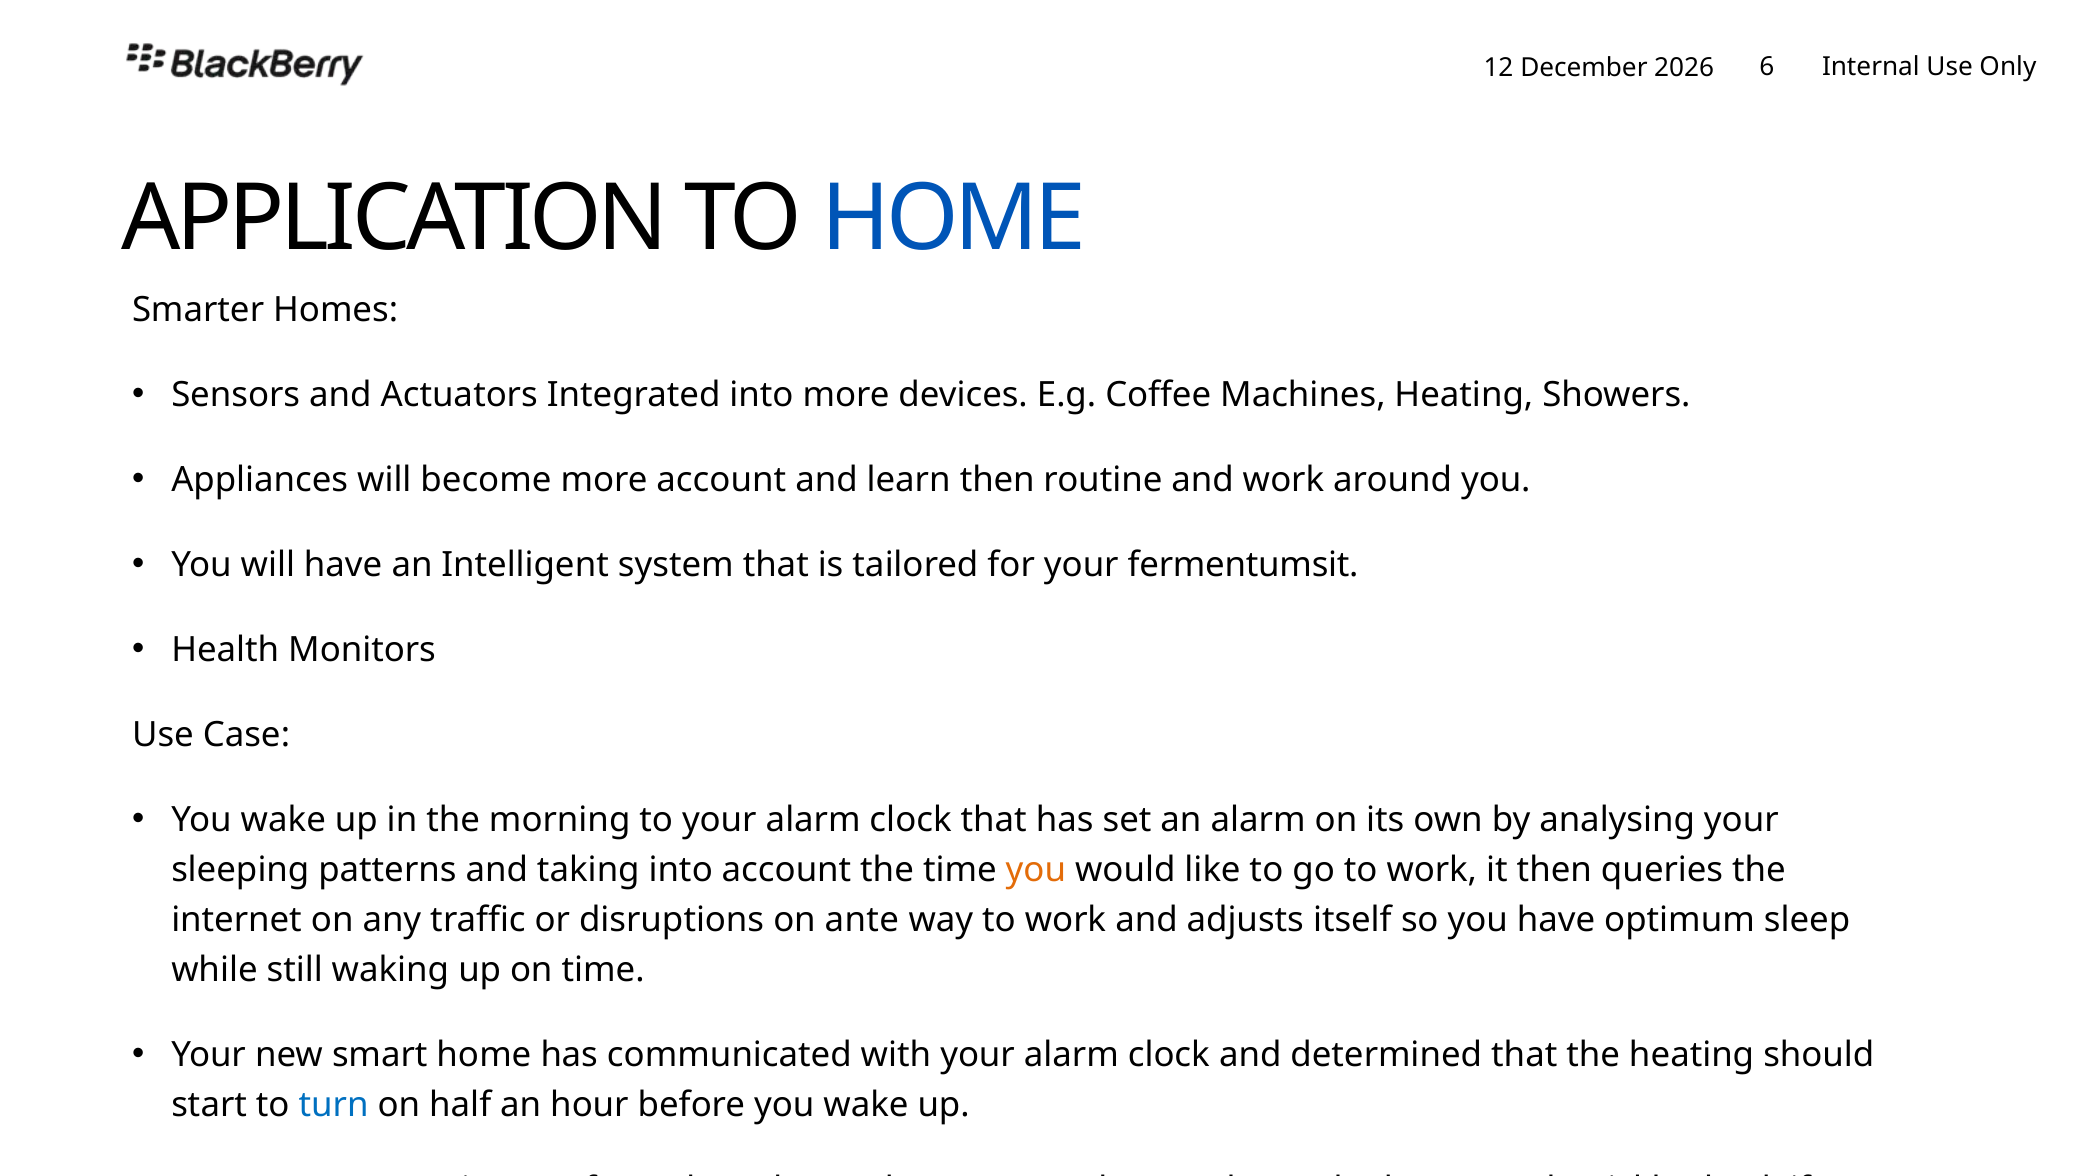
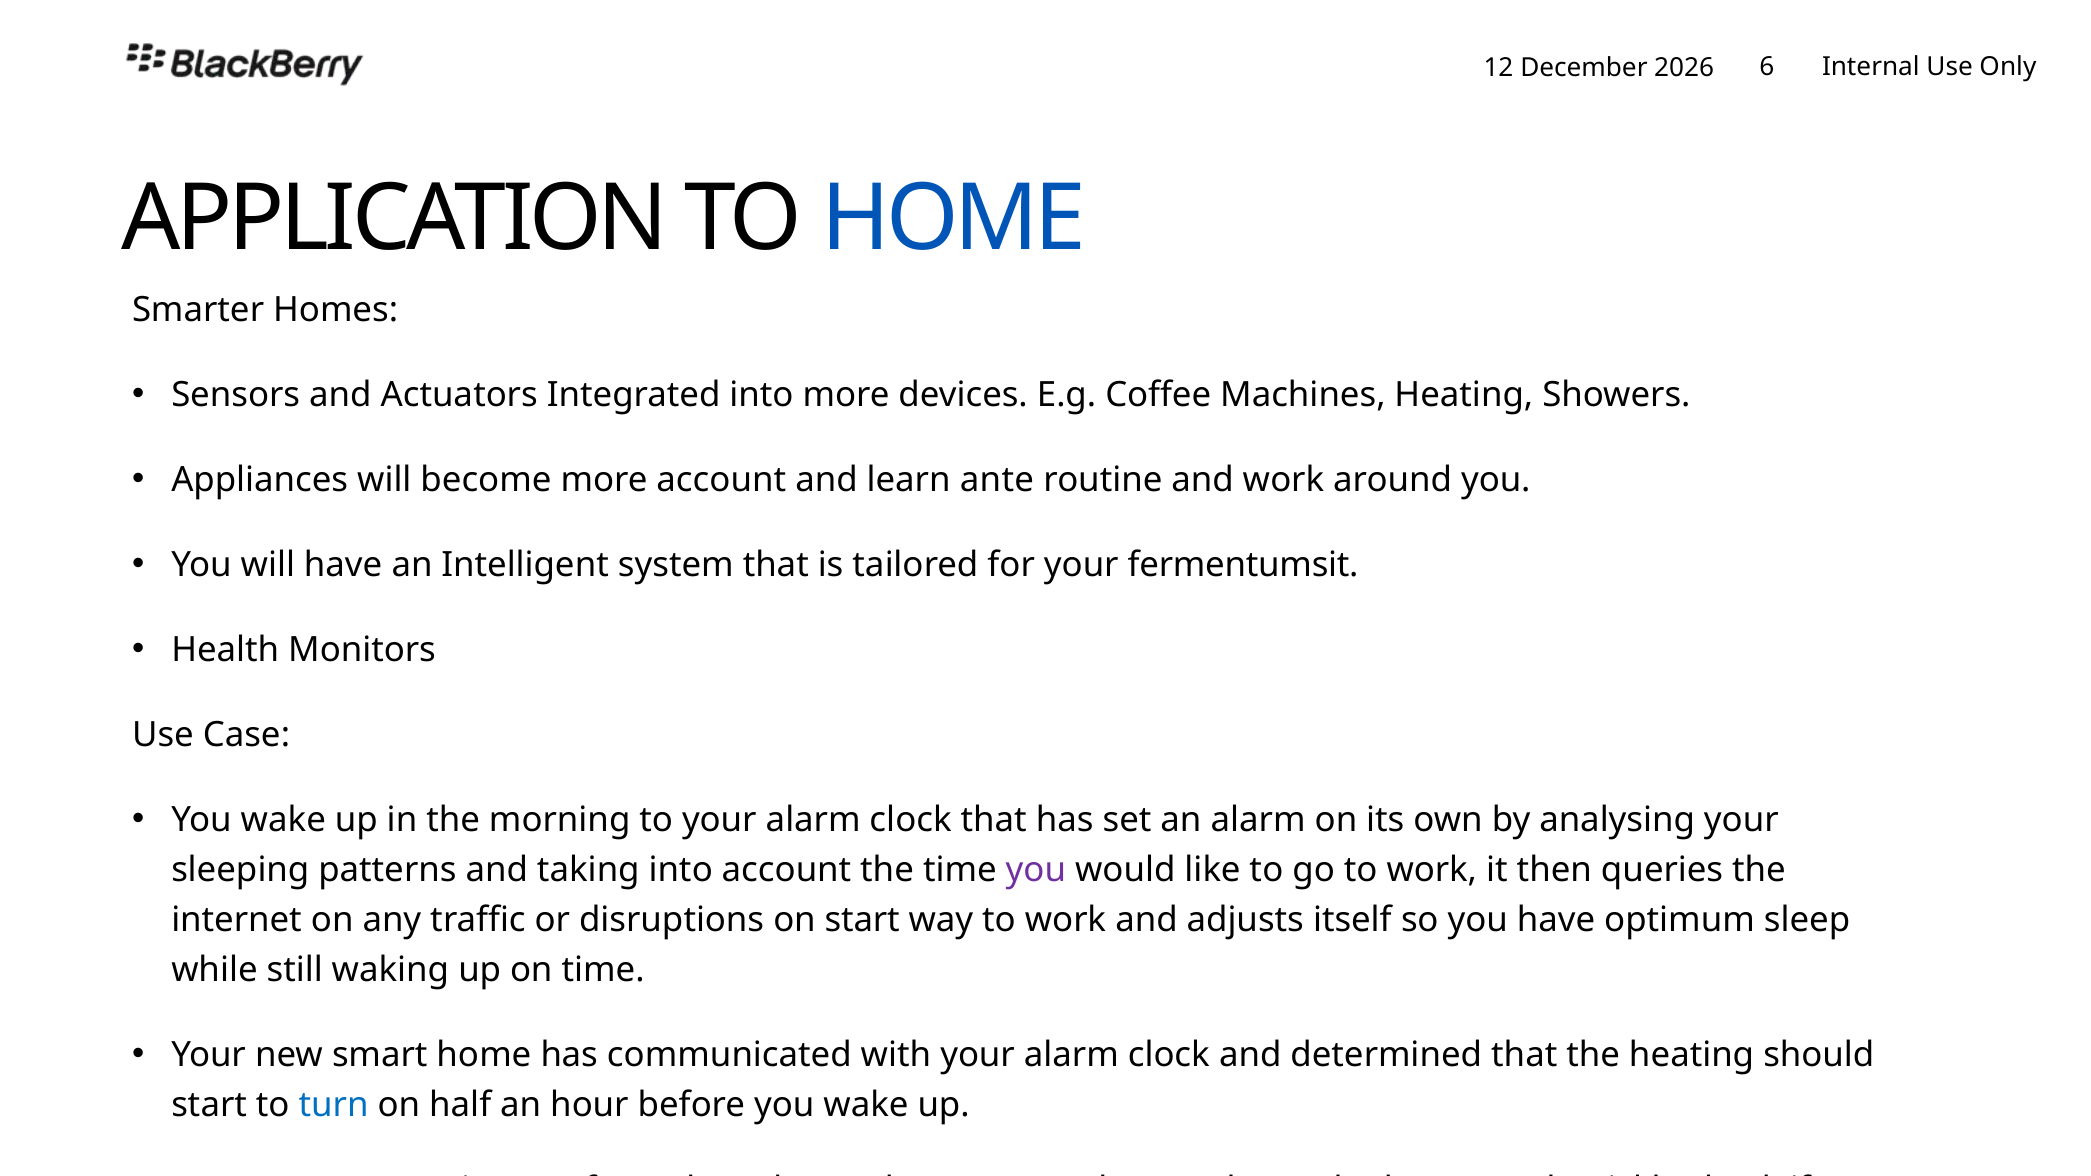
learn then: then -> ante (997, 480)
you colour: orange -> purple (1036, 870)
on ante: ante -> start (862, 920)
